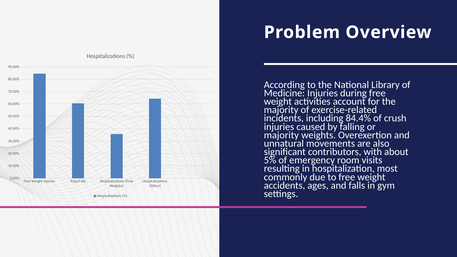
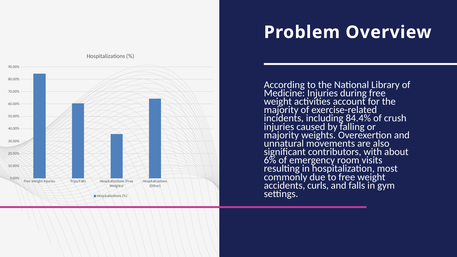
5%: 5% -> 6% (270, 160)
ages: ages -> curls (318, 185)
